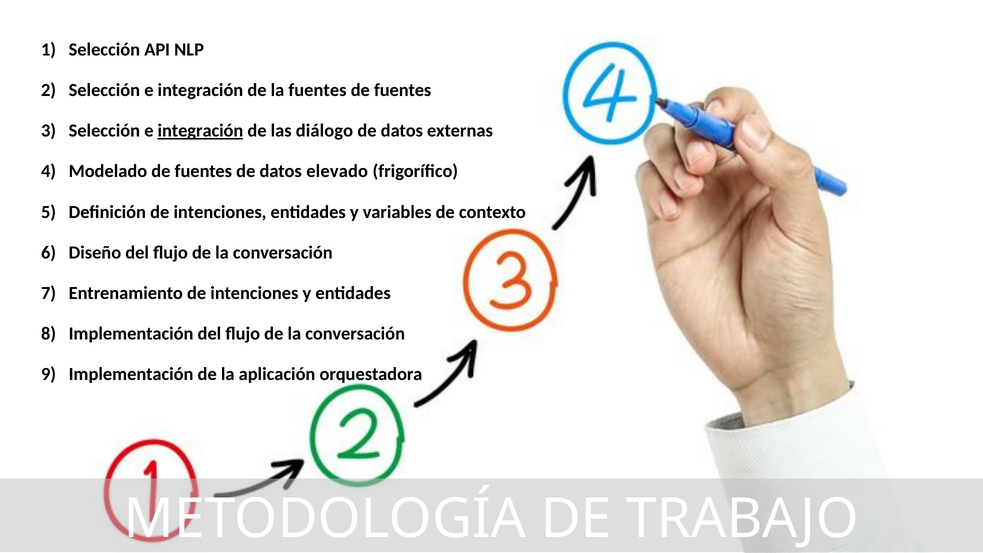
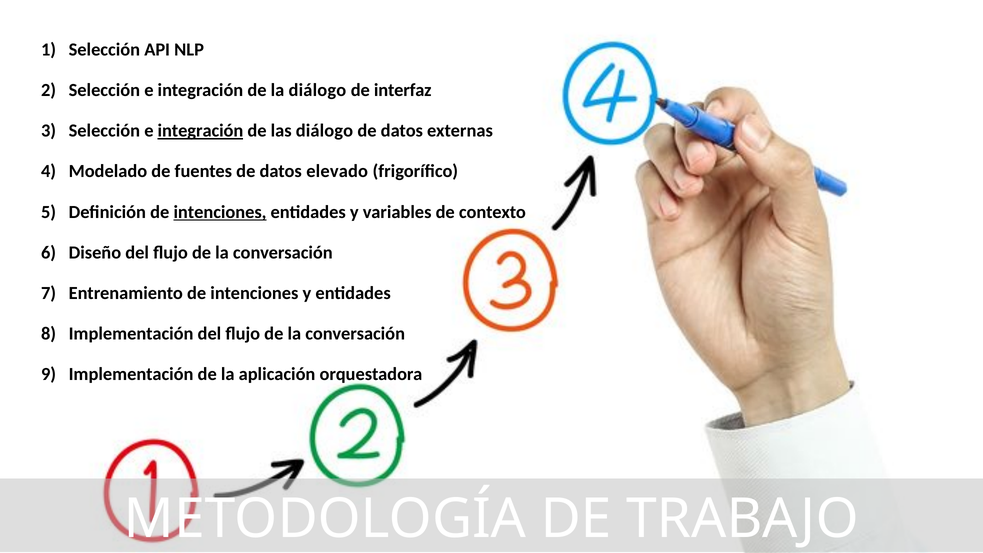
la fuentes: fuentes -> diálogo (317, 90)
fuentes: fuentes -> interfaz (403, 90)
intenciones underline: none -> present (220, 212)
